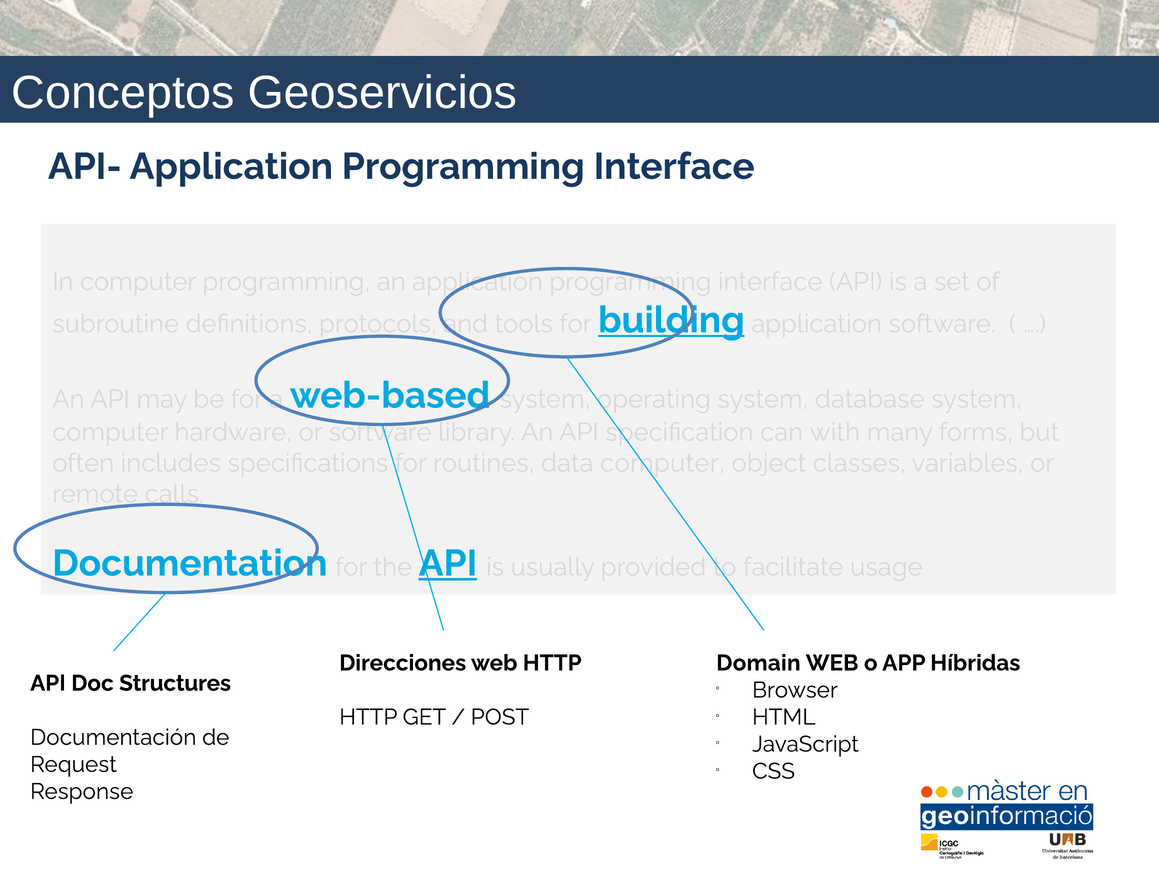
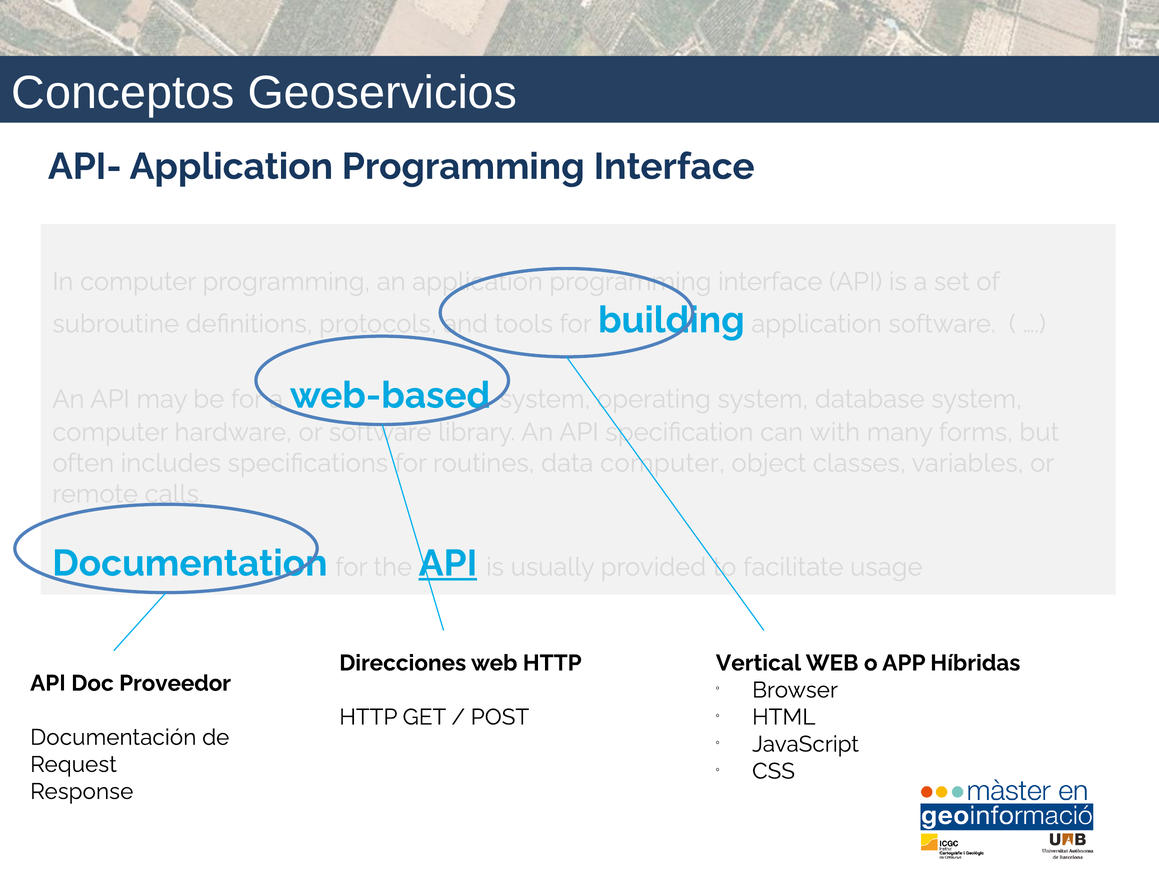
building underline: present -> none (671, 320)
Domain: Domain -> Vertical (758, 663)
Structures: Structures -> Proveedor (175, 683)
